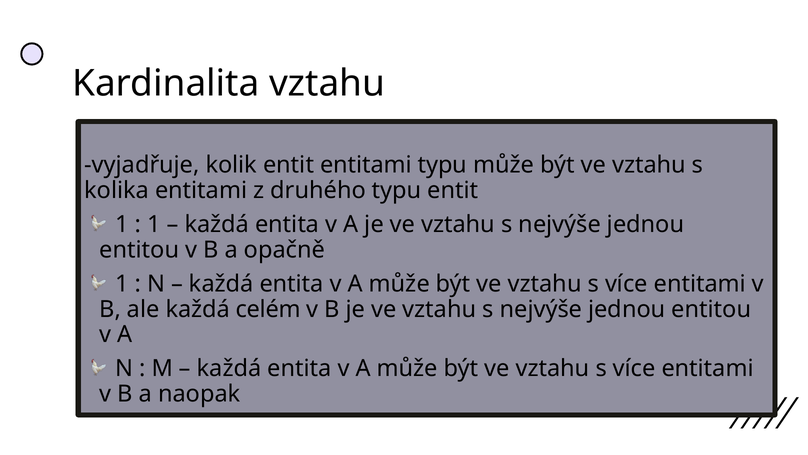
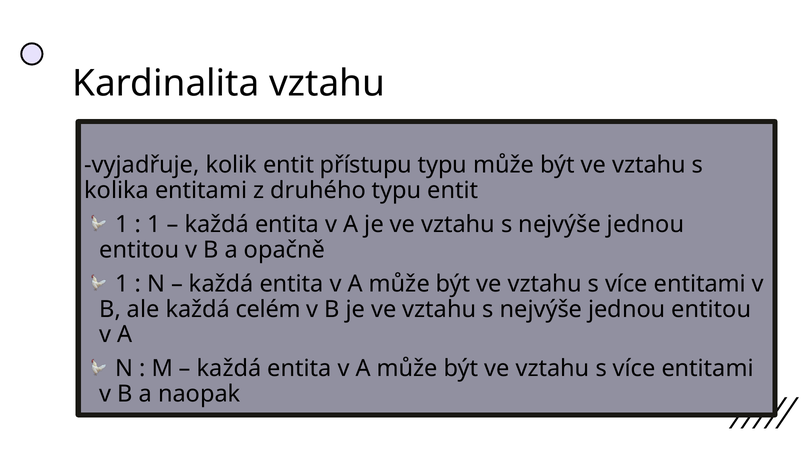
entit entitami: entitami -> přístupu (366, 165)
